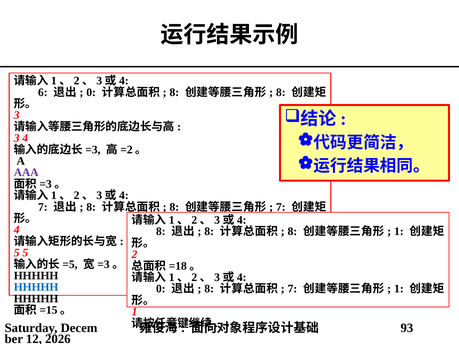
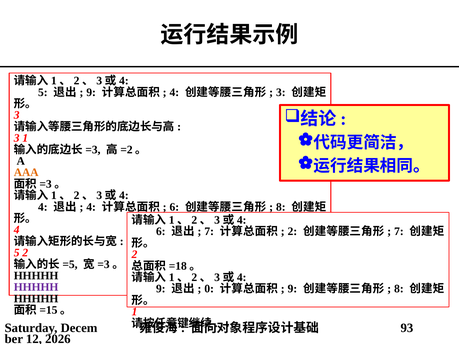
6: 6 -> 5 (43, 92)
0: 0 -> 9 (91, 92)
8: 8 -> 4 (174, 92)
8: 8 -> 3 (281, 92)
3 4: 4 -> 1 (25, 138)
AAA colour: purple -> orange (26, 173)
7: 7 -> 4 (43, 207)
8: 8 -> 4 (91, 207)
8: 8 -> 6 (174, 207)
7: 7 -> 8 (281, 207)
8: 8 -> 6 (161, 232)
8: 8 -> 7 (209, 232)
8: 8 -> 2 (292, 232)
1: 1 -> 7 (399, 232)
5 5: 5 -> 2 (25, 253)
HHHHH colour: blue -> purple (36, 287)
0: 0 -> 9 (161, 289)
8: 8 -> 0 (209, 289)
7: 7 -> 9 (292, 289)
1: 1 -> 8 (399, 289)
